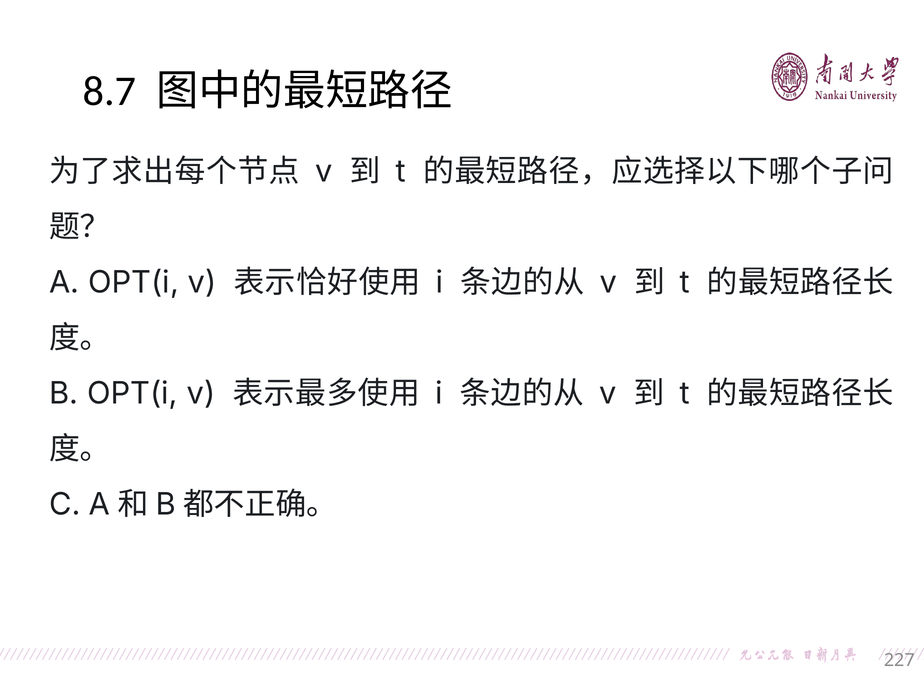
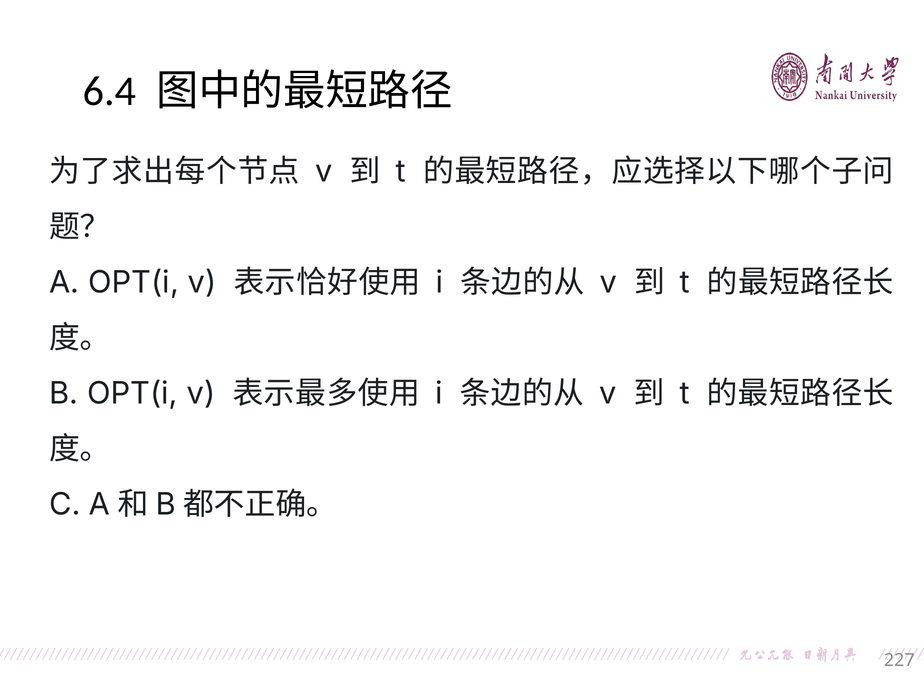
8.7: 8.7 -> 6.4 (110, 91)
